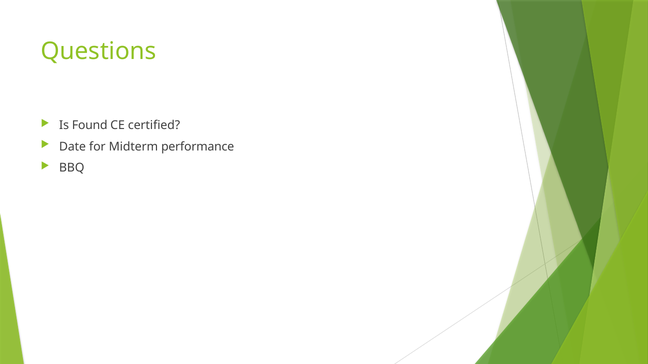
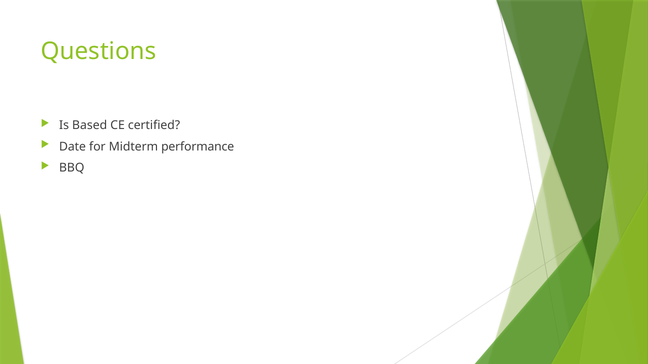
Found: Found -> Based (90, 125)
